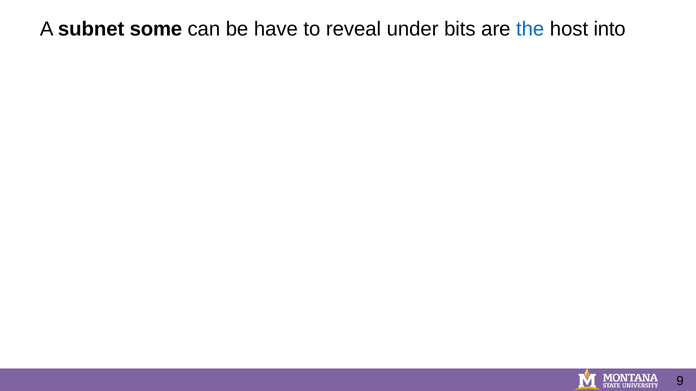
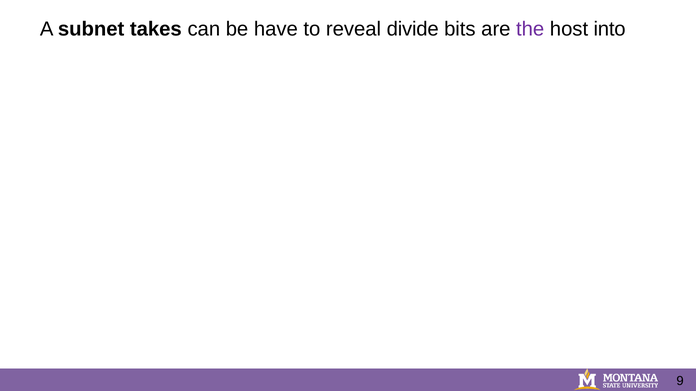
some: some -> takes (156, 29)
under: under -> divide (413, 29)
the colour: blue -> purple (530, 29)
